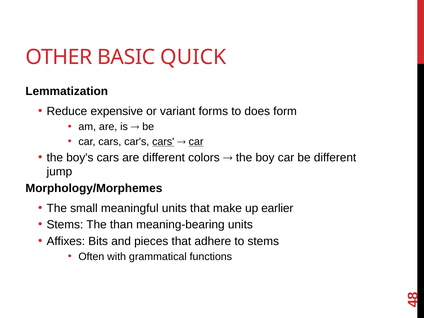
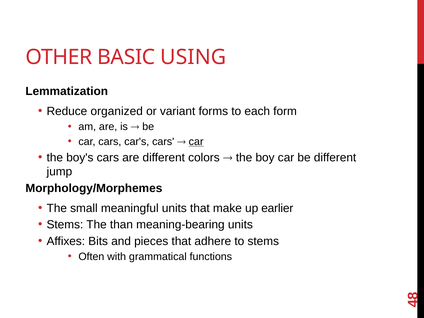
QUICK: QUICK -> USING (193, 57)
expensive: expensive -> organized (117, 111)
does: does -> each (257, 111)
cars underline: present -> none (163, 142)
